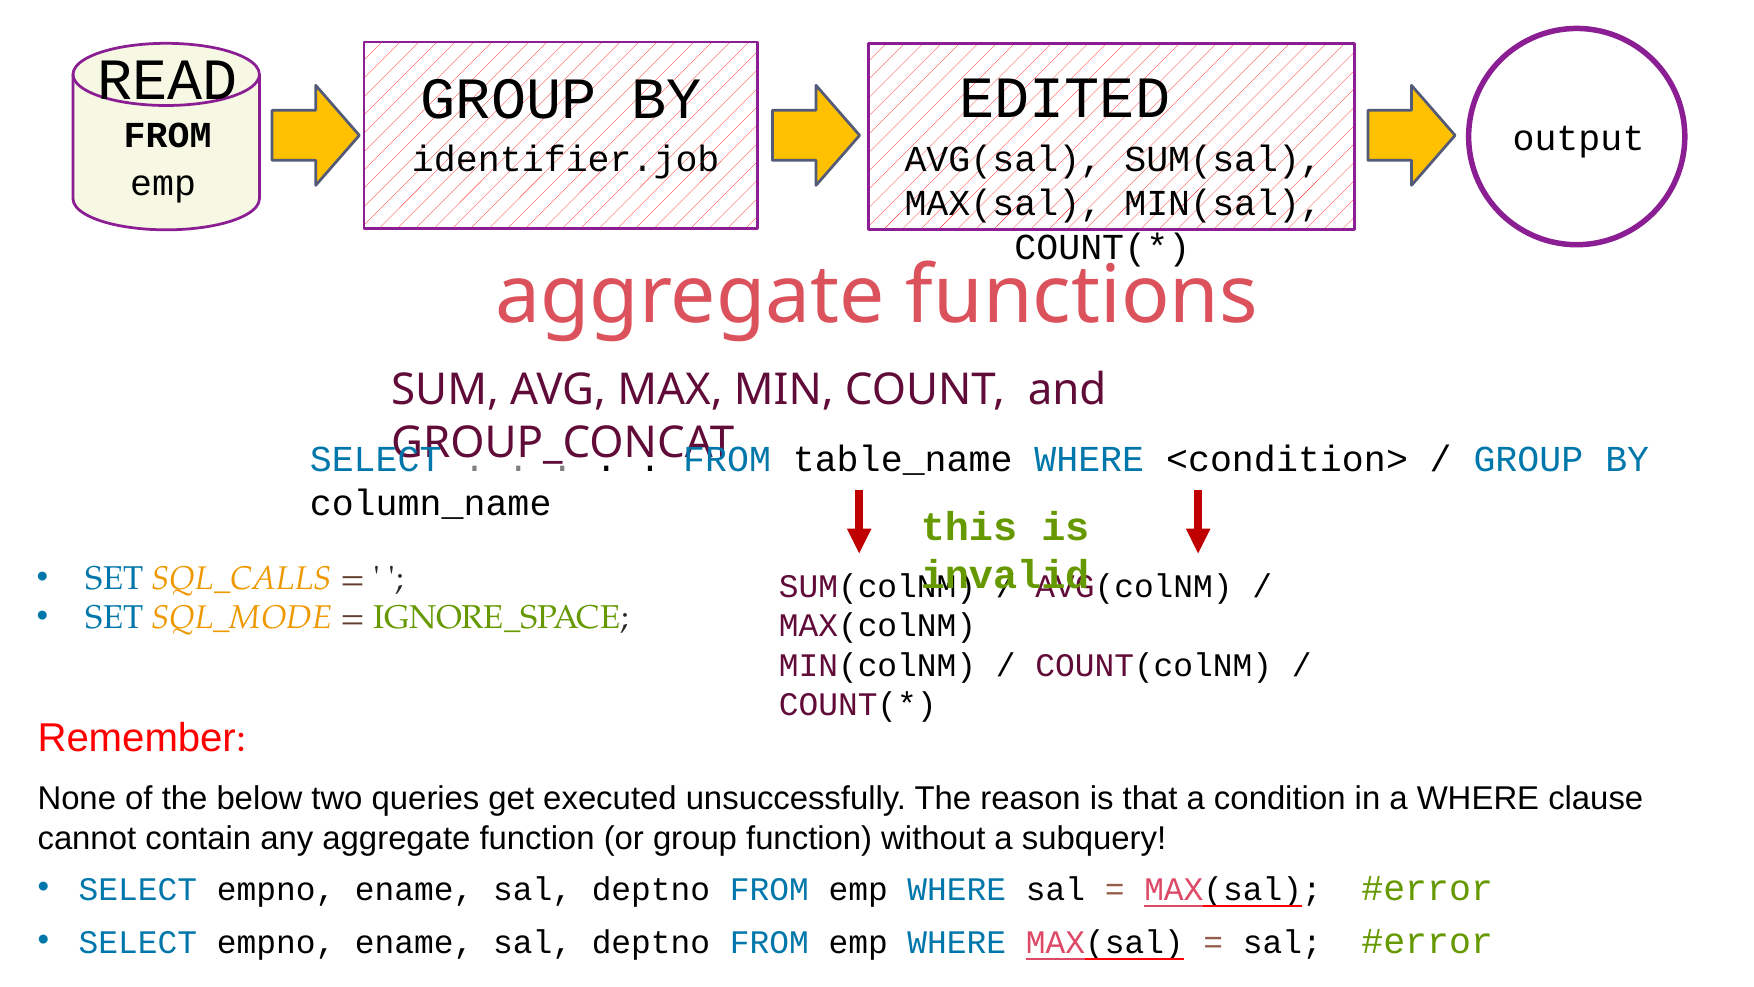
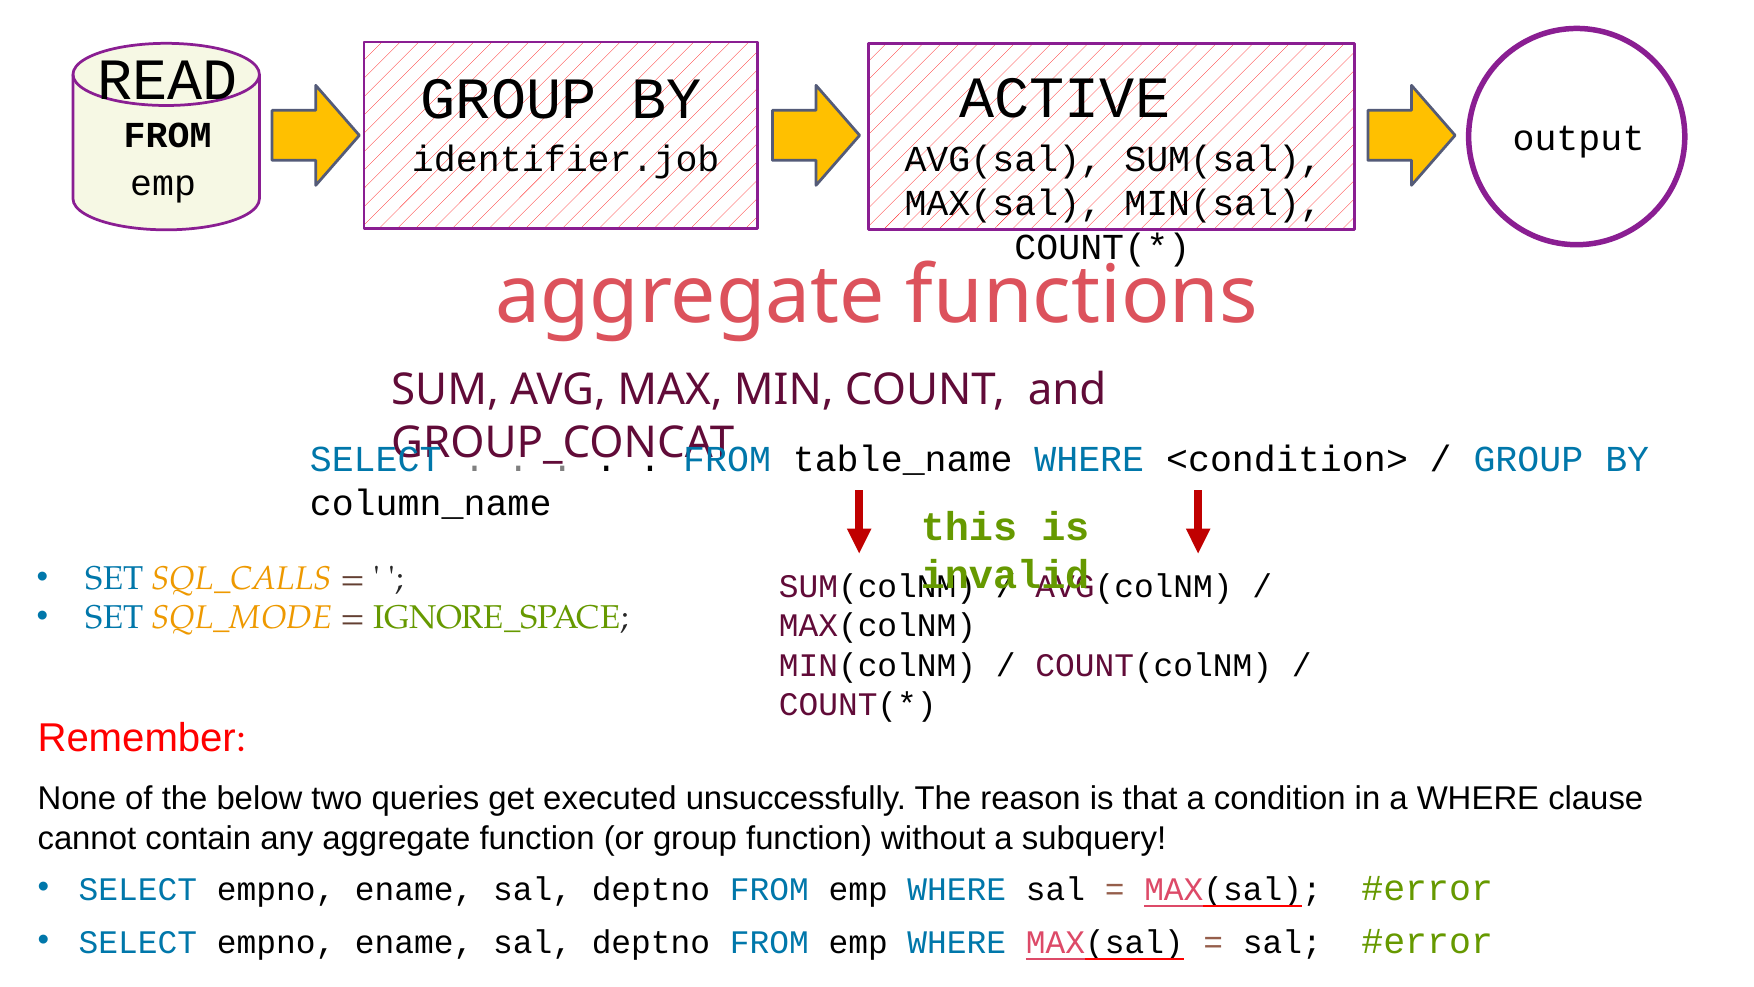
EDITED: EDITED -> ACTIVE (1065, 98)
